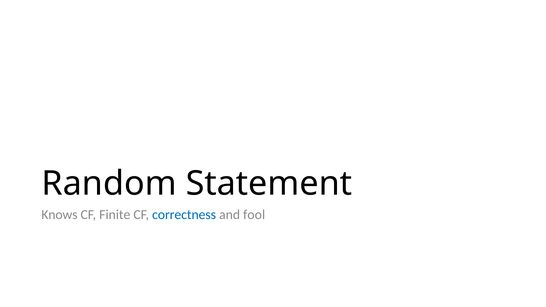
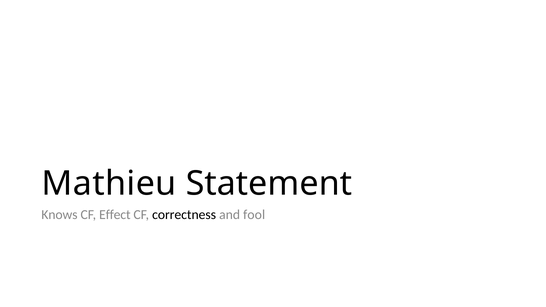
Random: Random -> Mathieu (109, 184)
Finite: Finite -> Effect (115, 215)
correctness colour: blue -> black (184, 215)
